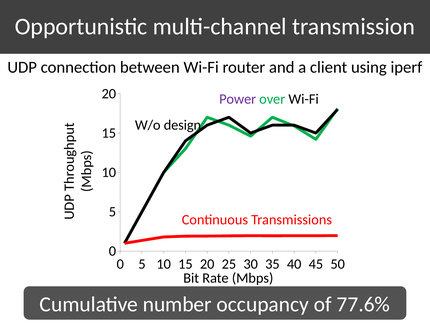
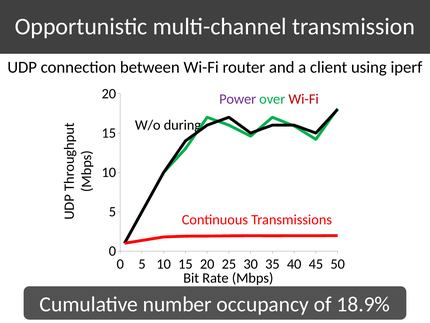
Wi-Fi colour: black -> red (304, 99)
design: design -> during (182, 125)
77.6%: 77.6% -> 18.9% (363, 304)
